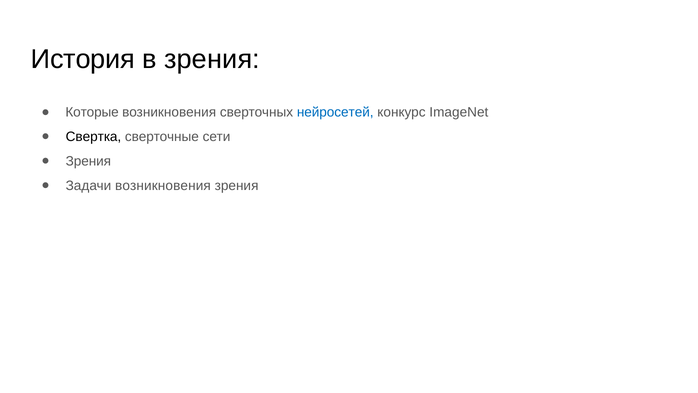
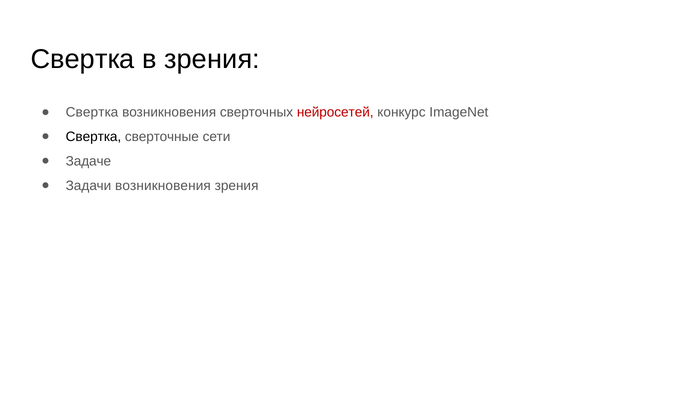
История: История -> Свертка (83, 59)
Которые: Которые -> Свертка (92, 112)
нейросетей colour: blue -> red (335, 112)
Зрения: Зрения -> Задаче (88, 161)
